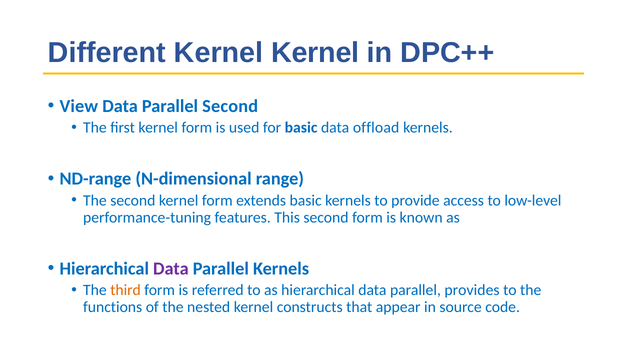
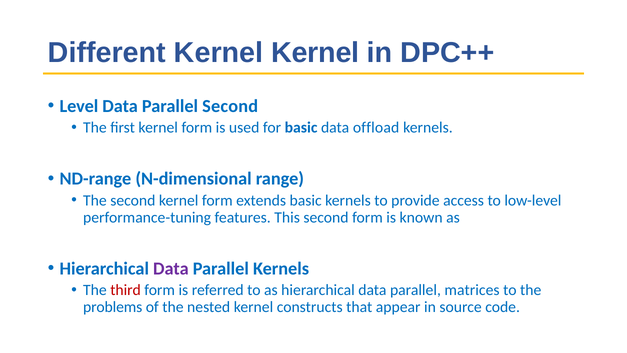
View: View -> Level (79, 106)
third colour: orange -> red (126, 290)
provides: provides -> matrices (472, 290)
functions: functions -> problems (113, 307)
